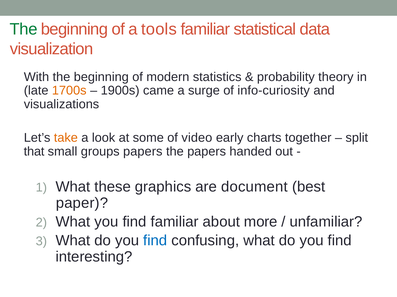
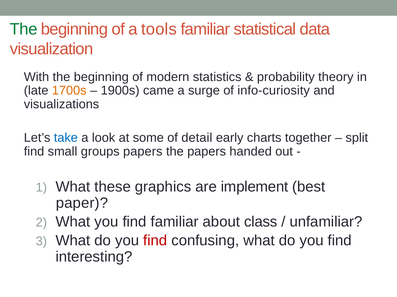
take colour: orange -> blue (66, 138)
video: video -> detail (197, 138)
that: that -> find (34, 152)
document: document -> implement (255, 187)
more: more -> class (261, 222)
find colour: blue -> red (155, 241)
